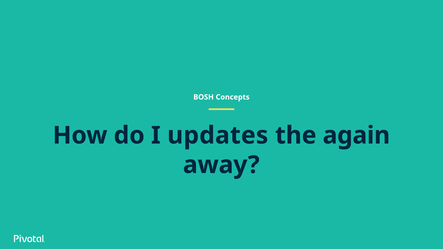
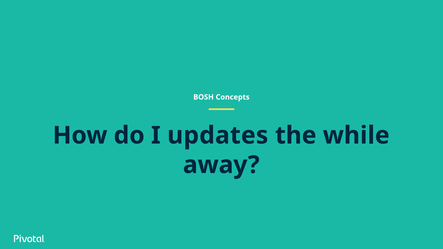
again: again -> while (356, 136)
